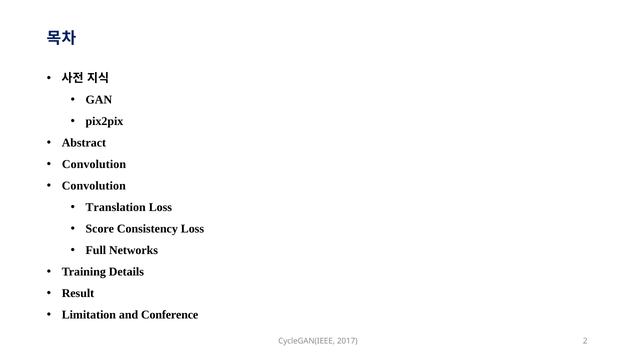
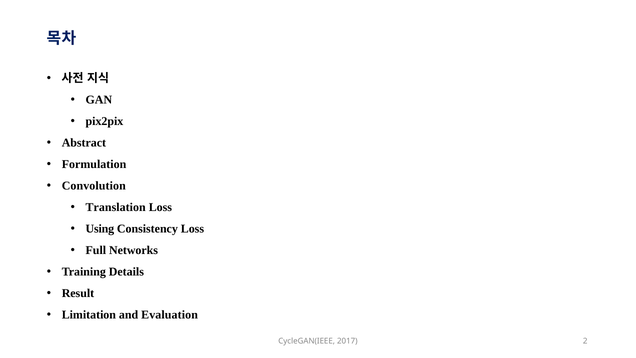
Convolution: Convolution -> Formulation (94, 164)
Score: Score -> Using (100, 229)
Conference: Conference -> Evaluation (170, 315)
